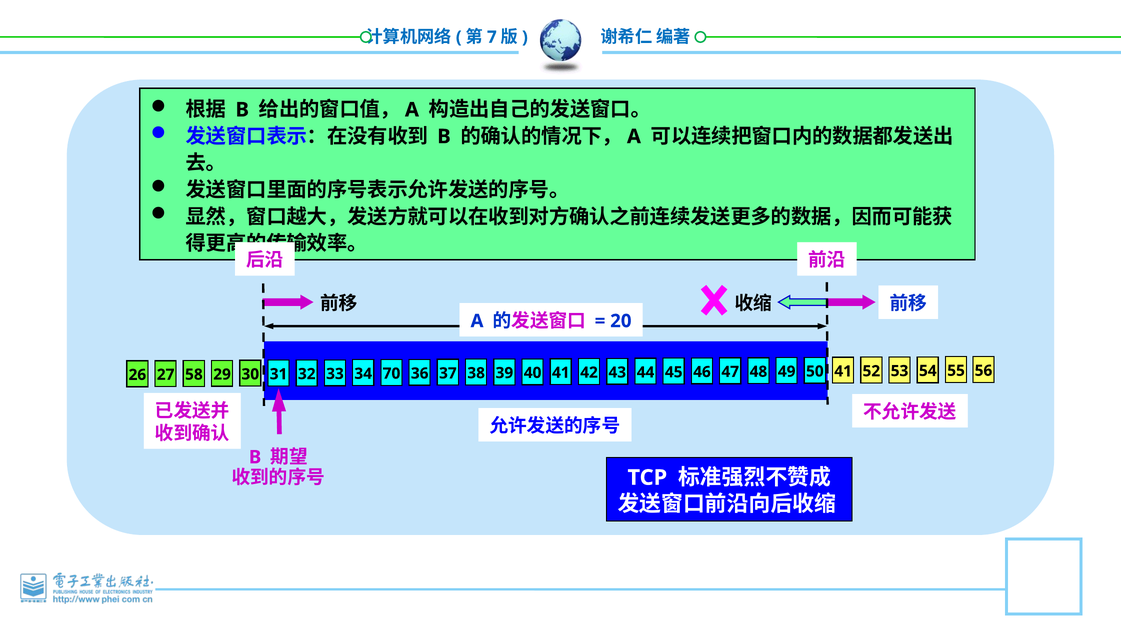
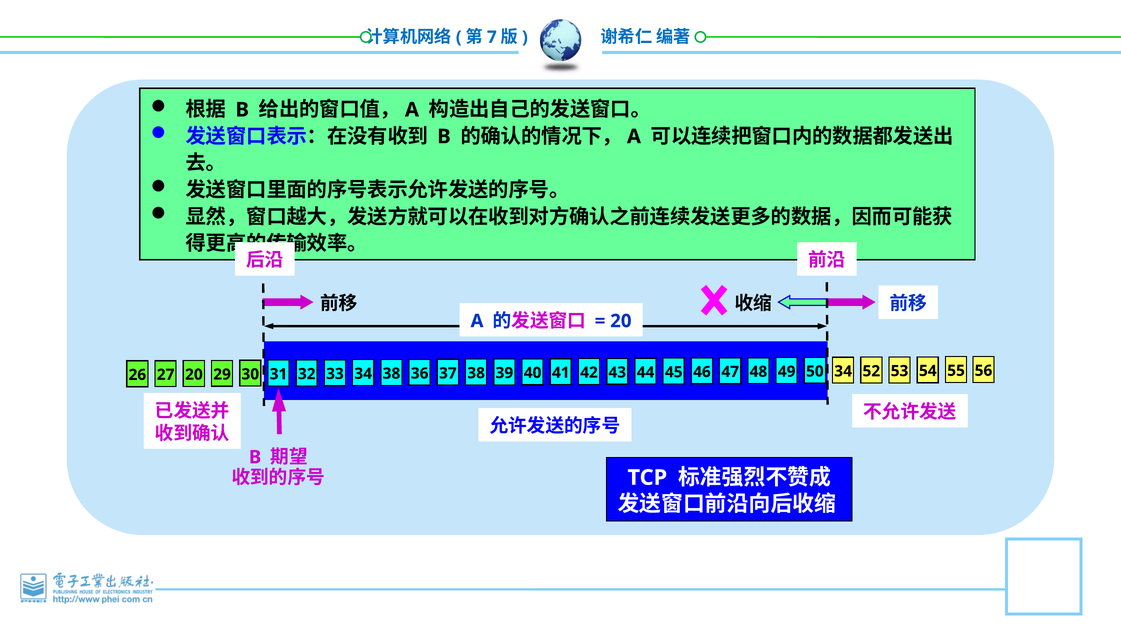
27 58: 58 -> 20 (194, 374)
34 70: 70 -> 38 (391, 373)
50 41: 41 -> 34 (843, 371)
